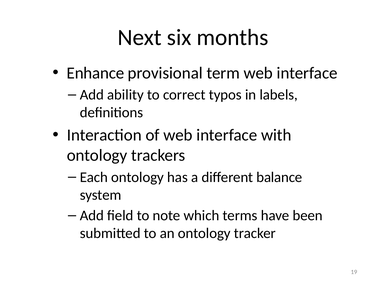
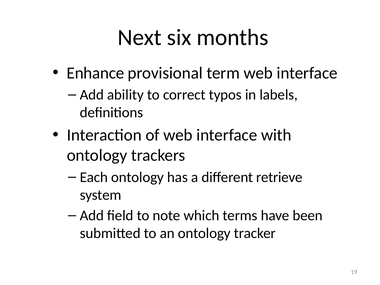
balance: balance -> retrieve (279, 177)
